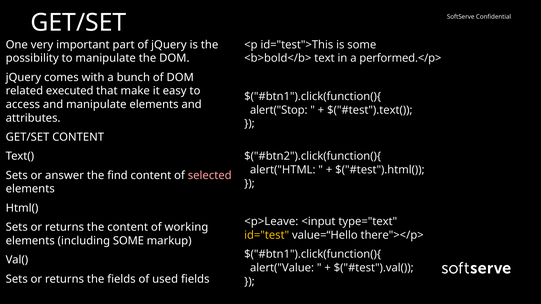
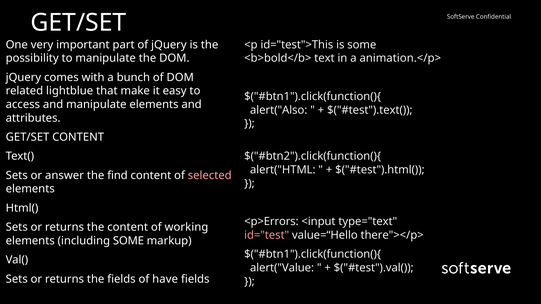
performed.</p>: performed.</p> -> animation.</p> (400, 58)
executed: executed -> lightblue (70, 91)
alert("Stop: alert("Stop -> alert("Also (279, 110)
<p>Leave: <p>Leave -> <p>Errors (271, 222)
id="test colour: yellow -> pink (267, 235)
used: used -> have (165, 279)
